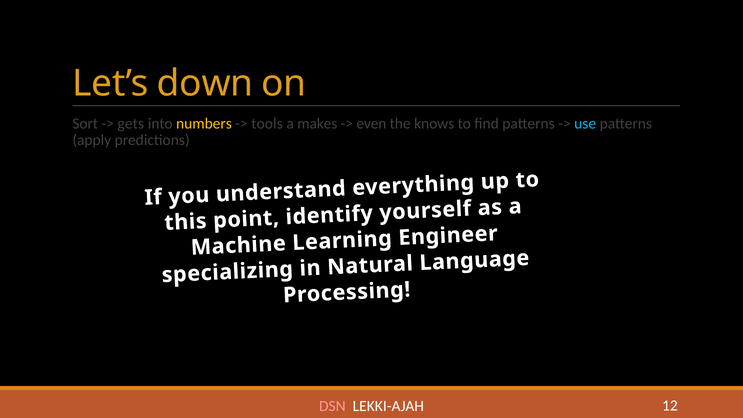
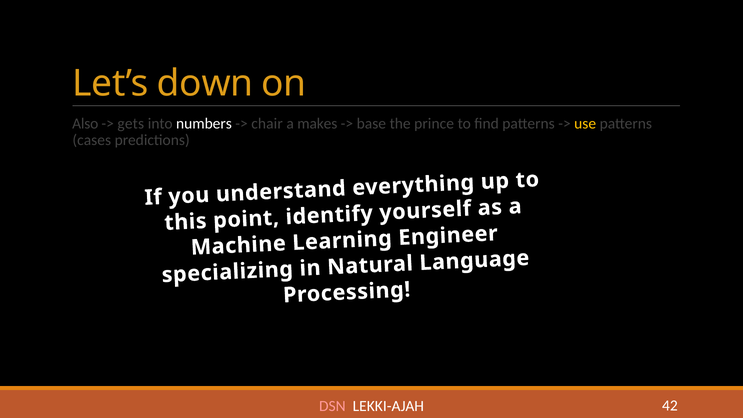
Sort: Sort -> Also (85, 124)
numbers colour: yellow -> white (204, 124)
tools: tools -> chair (267, 124)
even: even -> base (371, 124)
knows: knows -> prince (434, 124)
use colour: light blue -> yellow (585, 124)
apply: apply -> cases (92, 140)
12: 12 -> 42 (670, 406)
